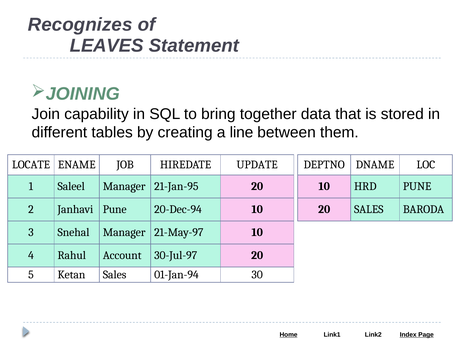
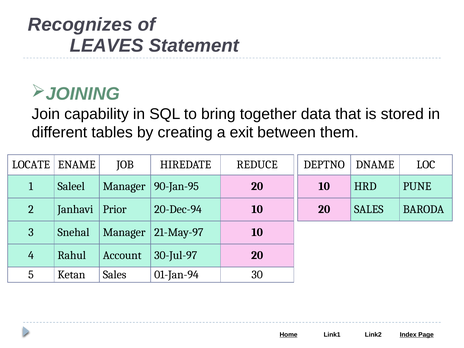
line: line -> exit (241, 133)
UPDATE: UPDATE -> REDUCE (257, 165)
21-Jan-95: 21-Jan-95 -> 90-Jan-95 (176, 187)
Janhavi Pune: Pune -> Prior (115, 209)
